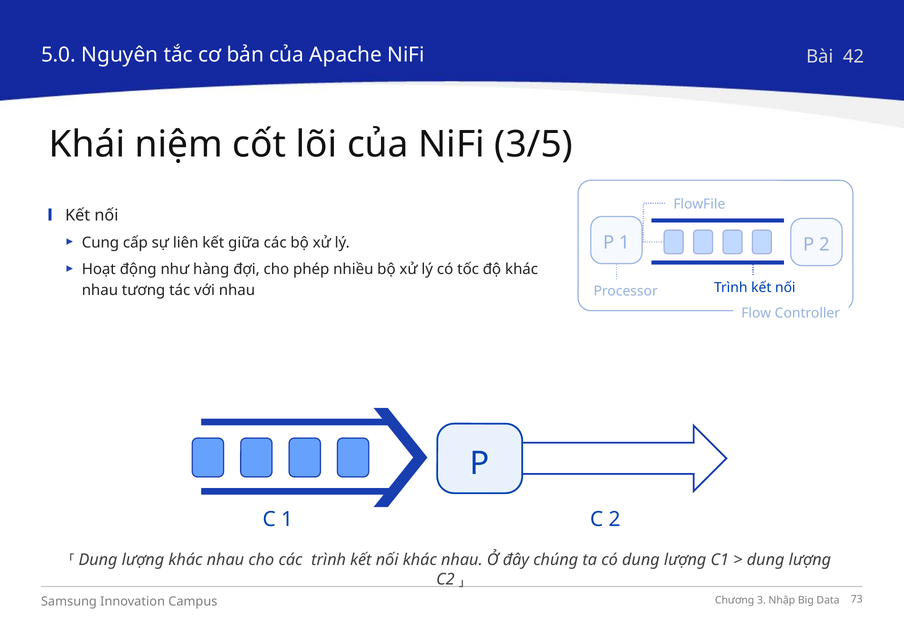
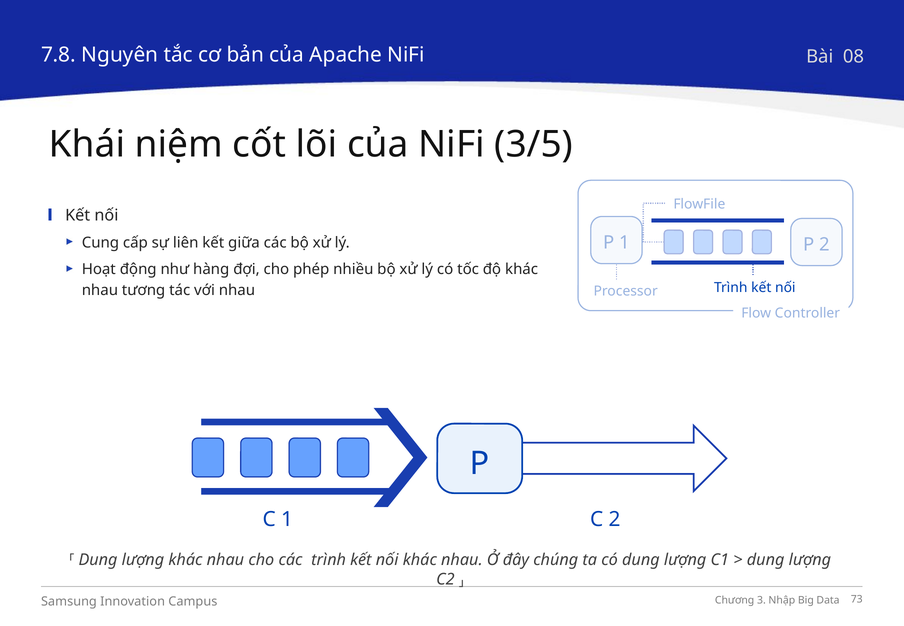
5.0: 5.0 -> 7.8 (59, 55)
42: 42 -> 08 (853, 56)
